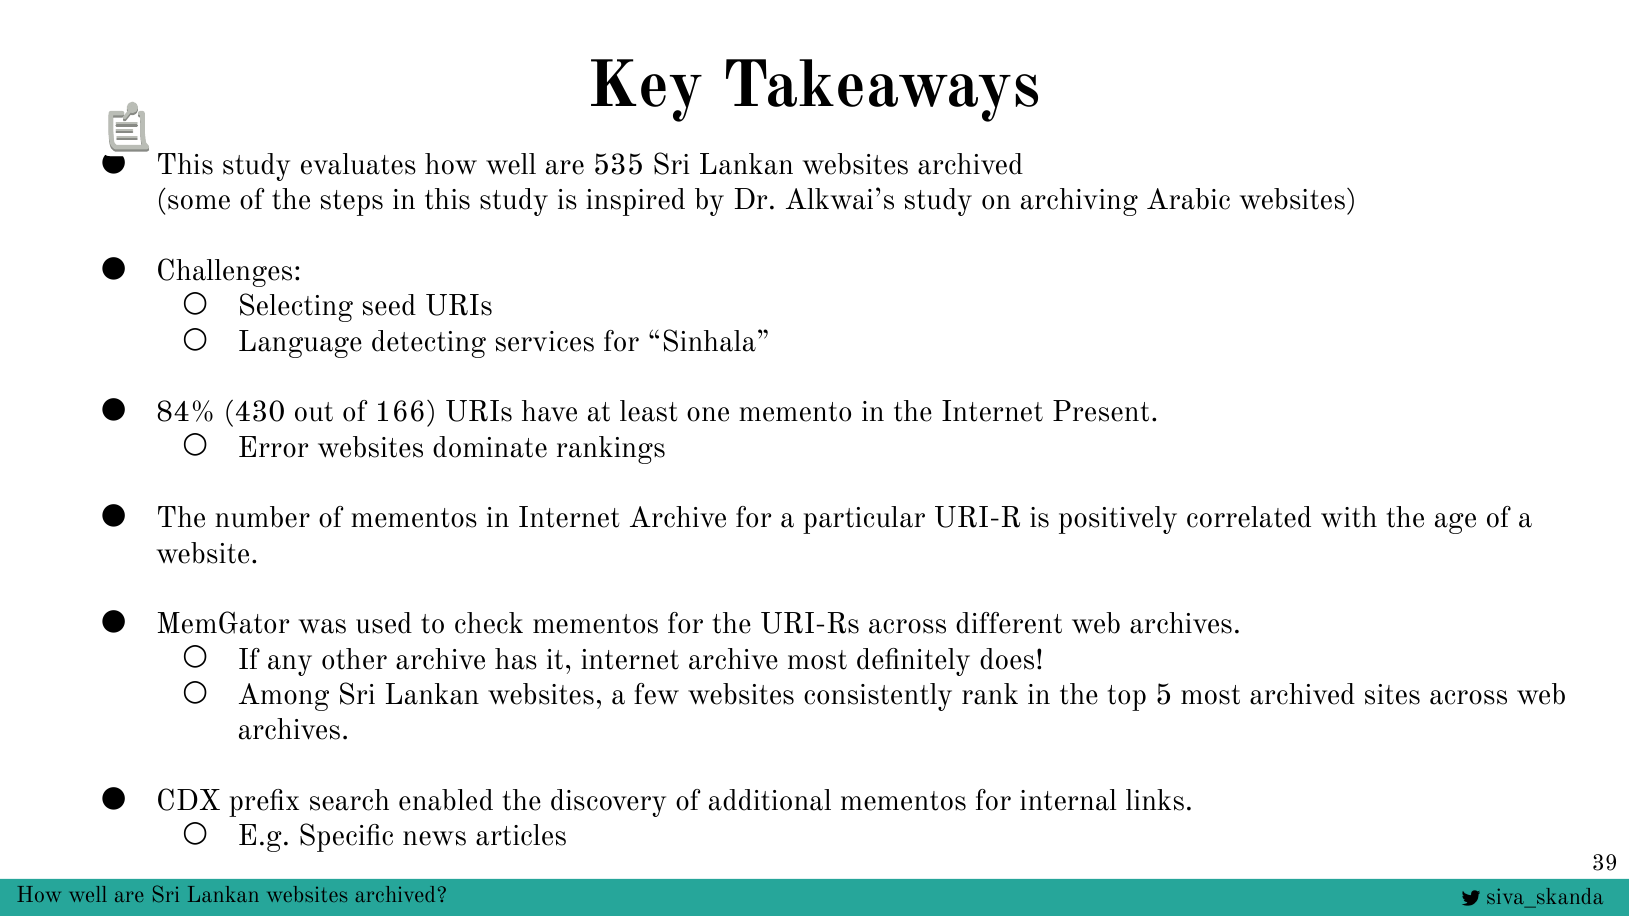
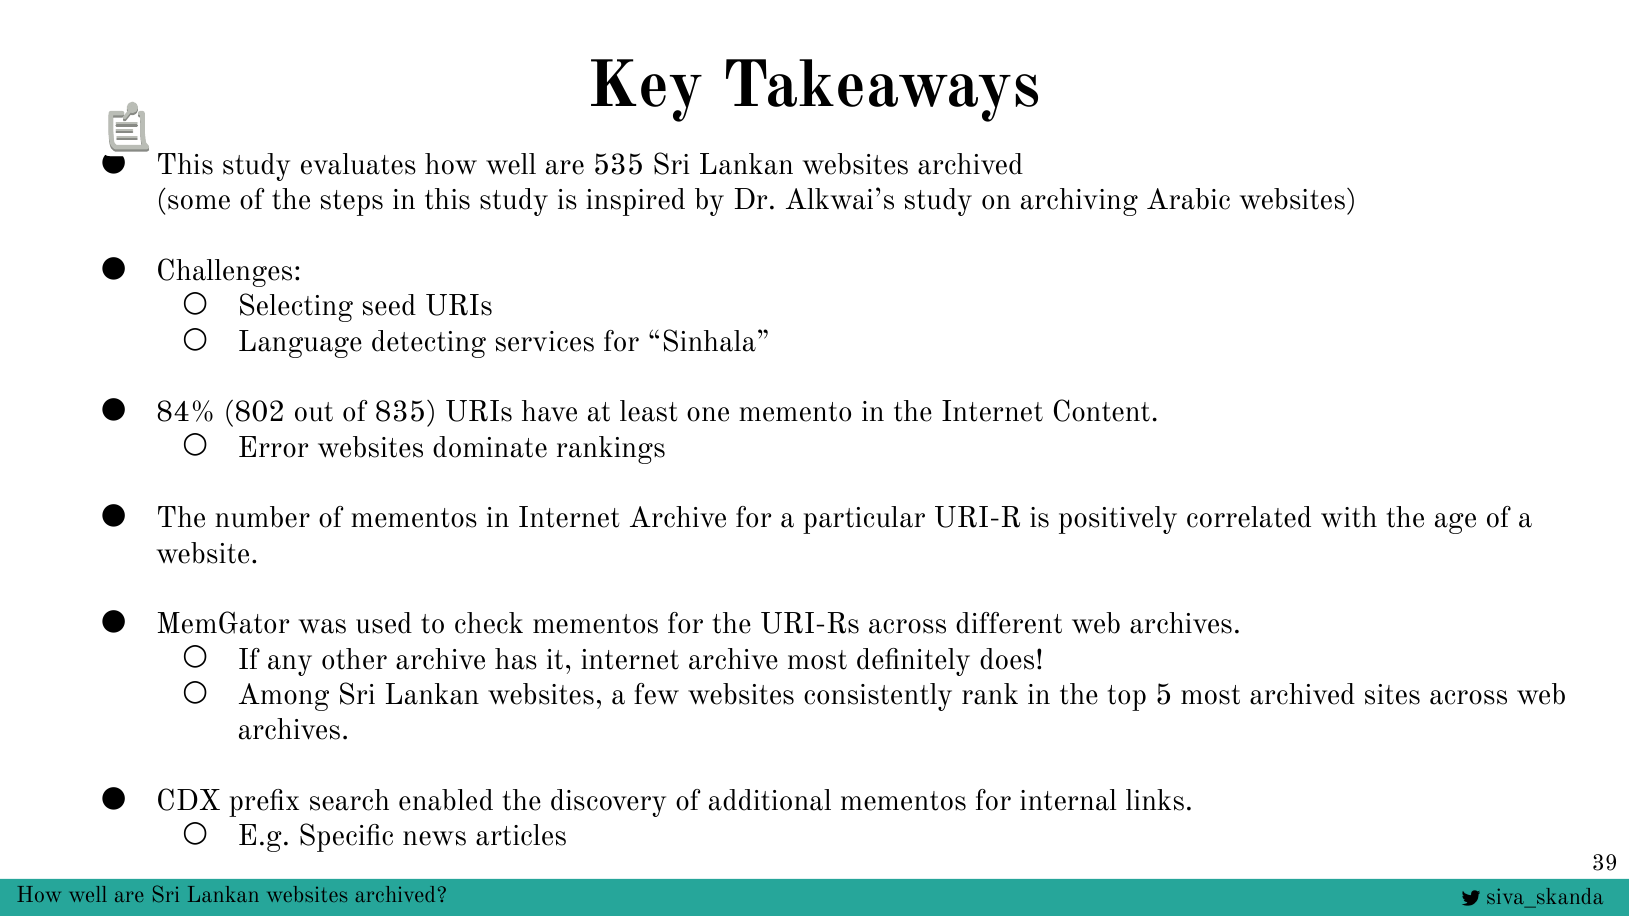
430: 430 -> 802 (255, 412)
166: 166 -> 835 (406, 412)
Present: Present -> Content (1105, 412)
